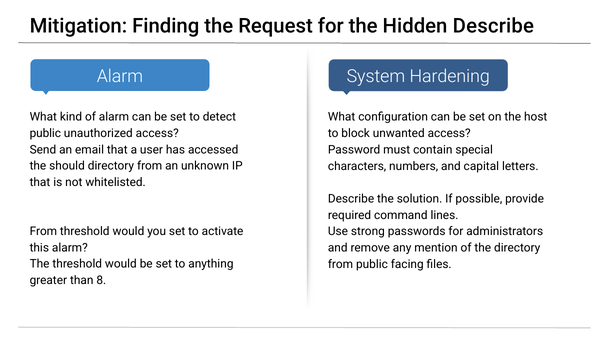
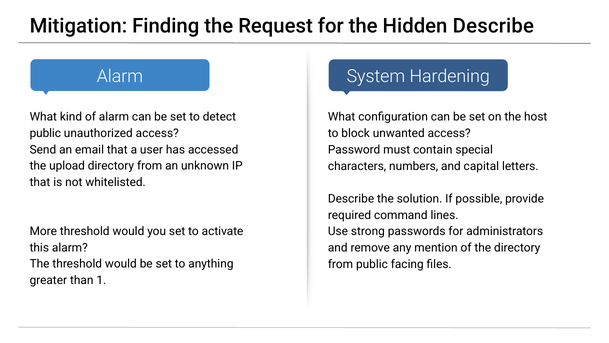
should: should -> upload (67, 166)
From: From -> More (43, 231)
8: 8 -> 1 (101, 280)
